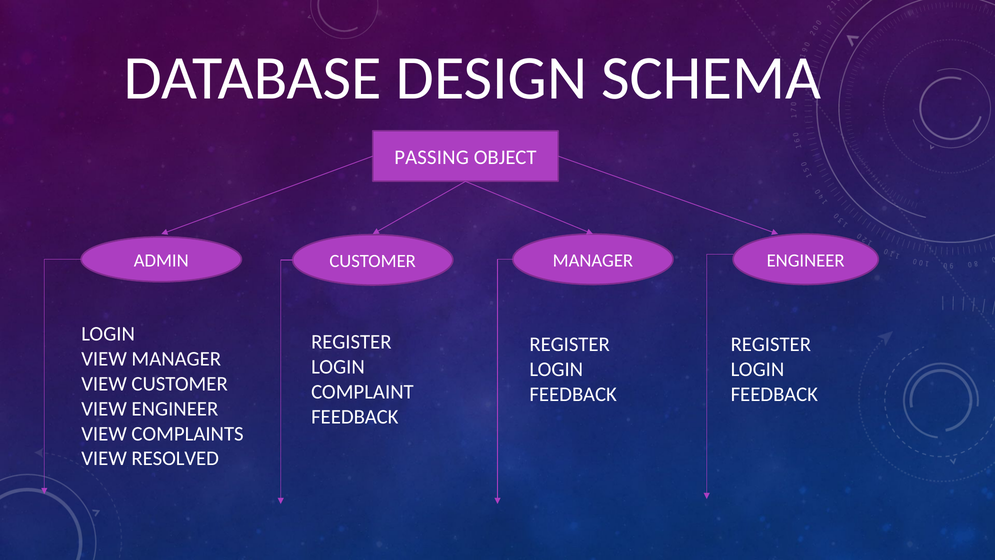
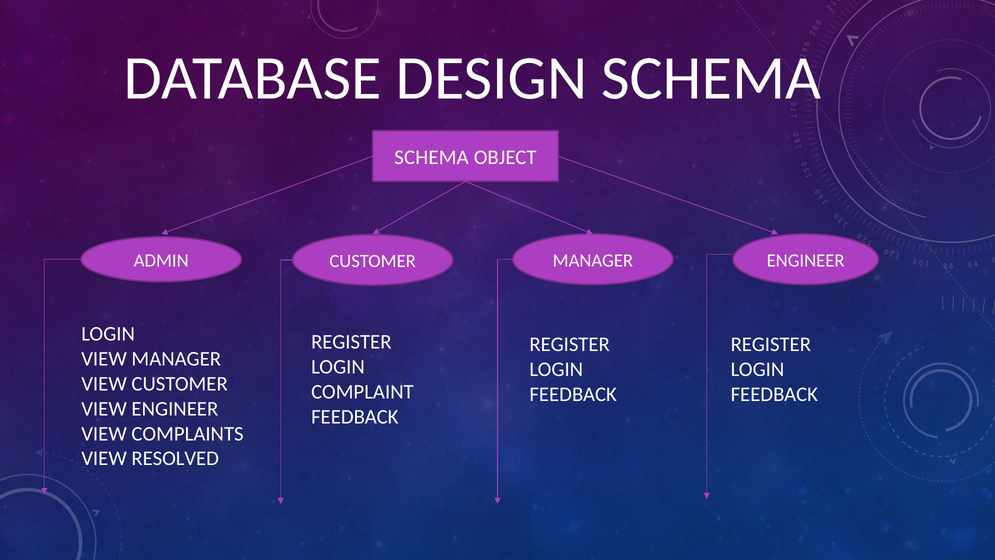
PASSING: PASSING -> SCHEMA (432, 158)
